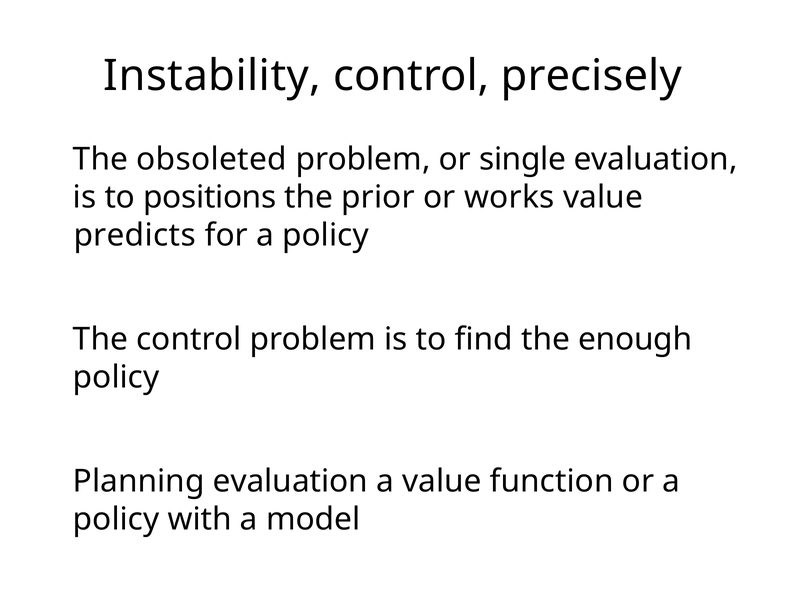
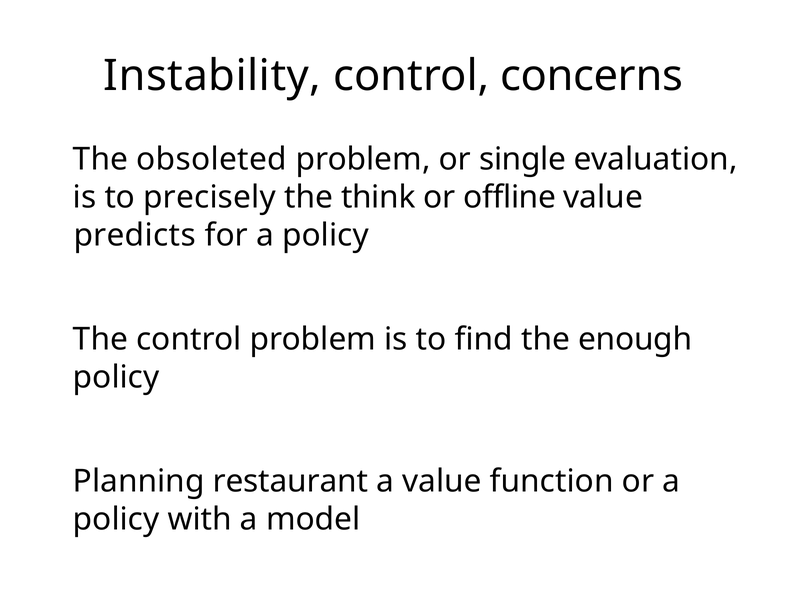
precisely: precisely -> concerns (592, 76)
positions: positions -> precisely (210, 197)
prior: prior -> think (378, 197)
works: works -> offline (510, 197)
Planning evaluation: evaluation -> restaurant (290, 482)
